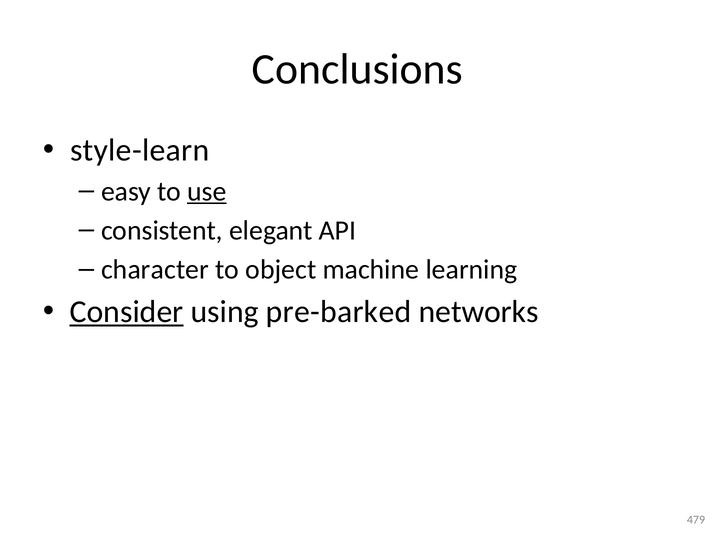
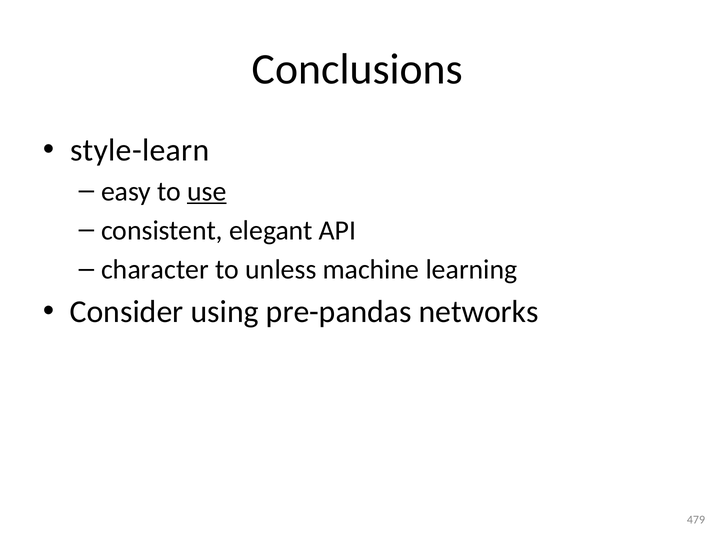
object: object -> unless (281, 269)
Consider underline: present -> none (127, 311)
pre-barked: pre-barked -> pre-pandas (339, 311)
